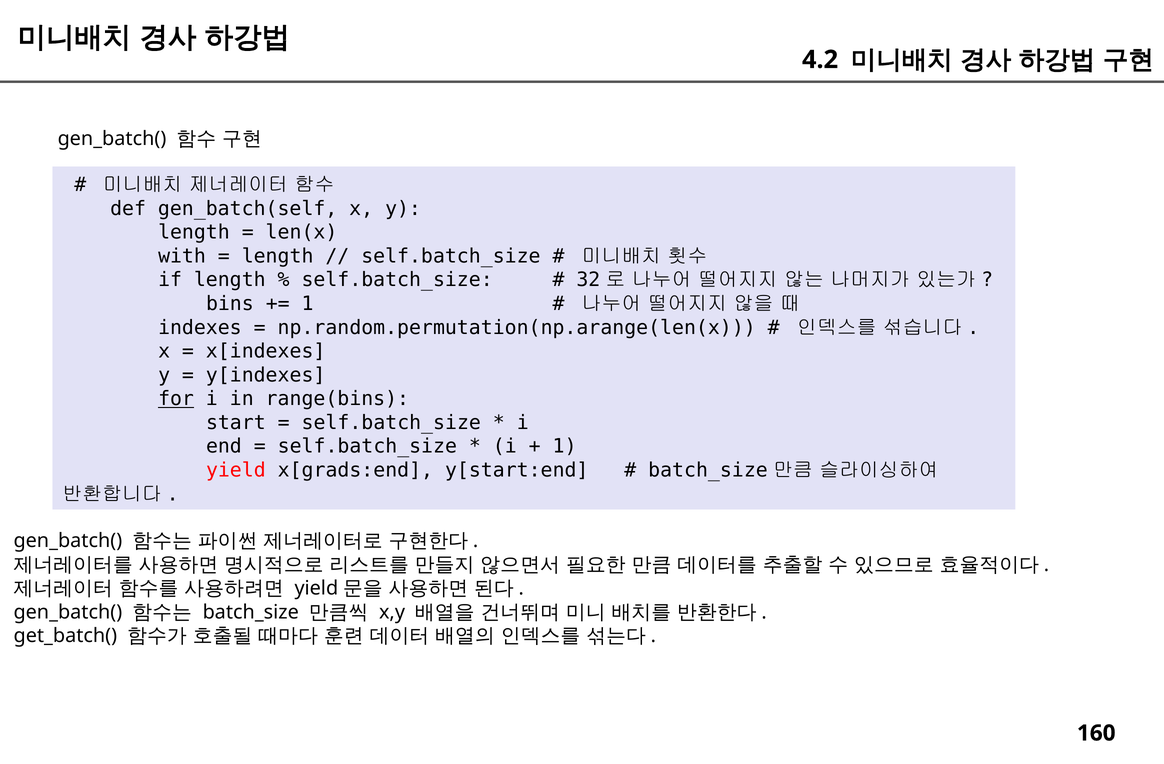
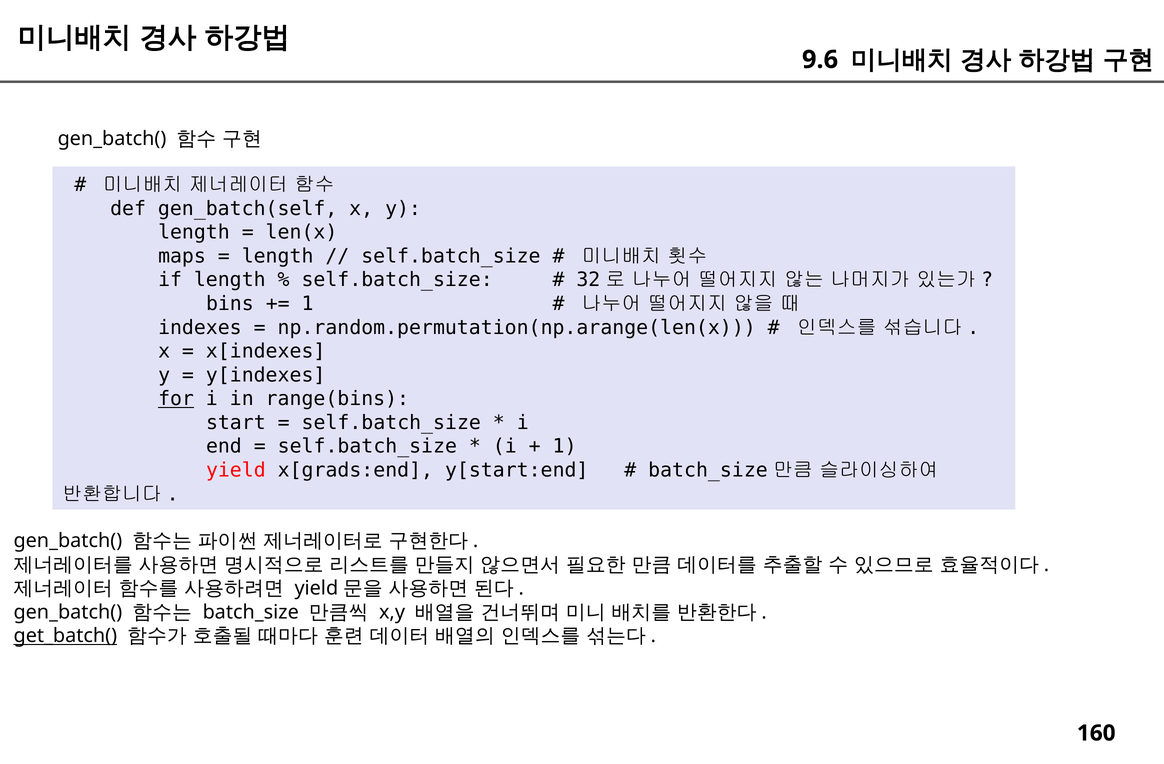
4.2: 4.2 -> 9.6 (820, 60)
with: with -> maps (182, 256)
get_batch( underline: none -> present (65, 636)
